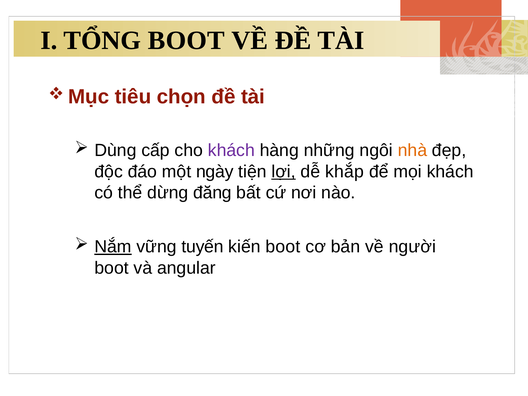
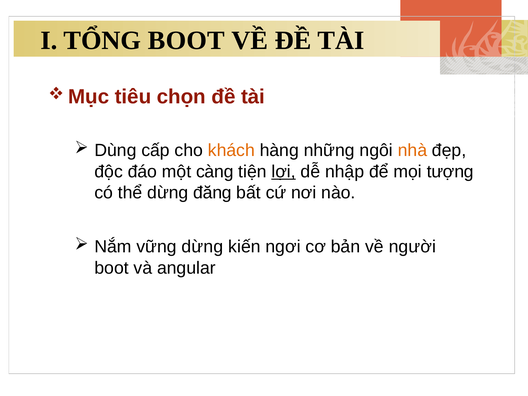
khách colour: purple -> orange (231, 150)
ngày: ngày -> càng (215, 172)
khắp: khắp -> nhập (345, 172)
mọi khách: khách -> tượng (450, 172)
Nắm underline: present -> none (113, 247)
vững tuyến: tuyến -> dừng (202, 247)
kiến boot: boot -> ngơi (283, 247)
